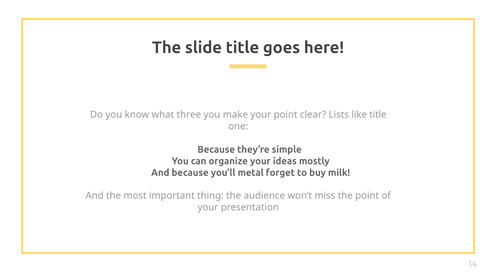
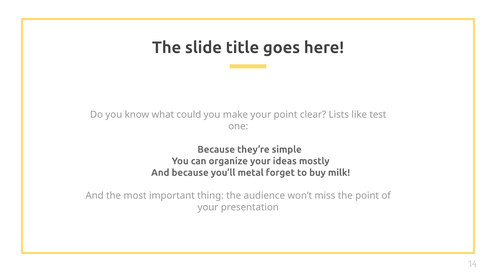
three: three -> could (189, 115)
like title: title -> test (378, 115)
